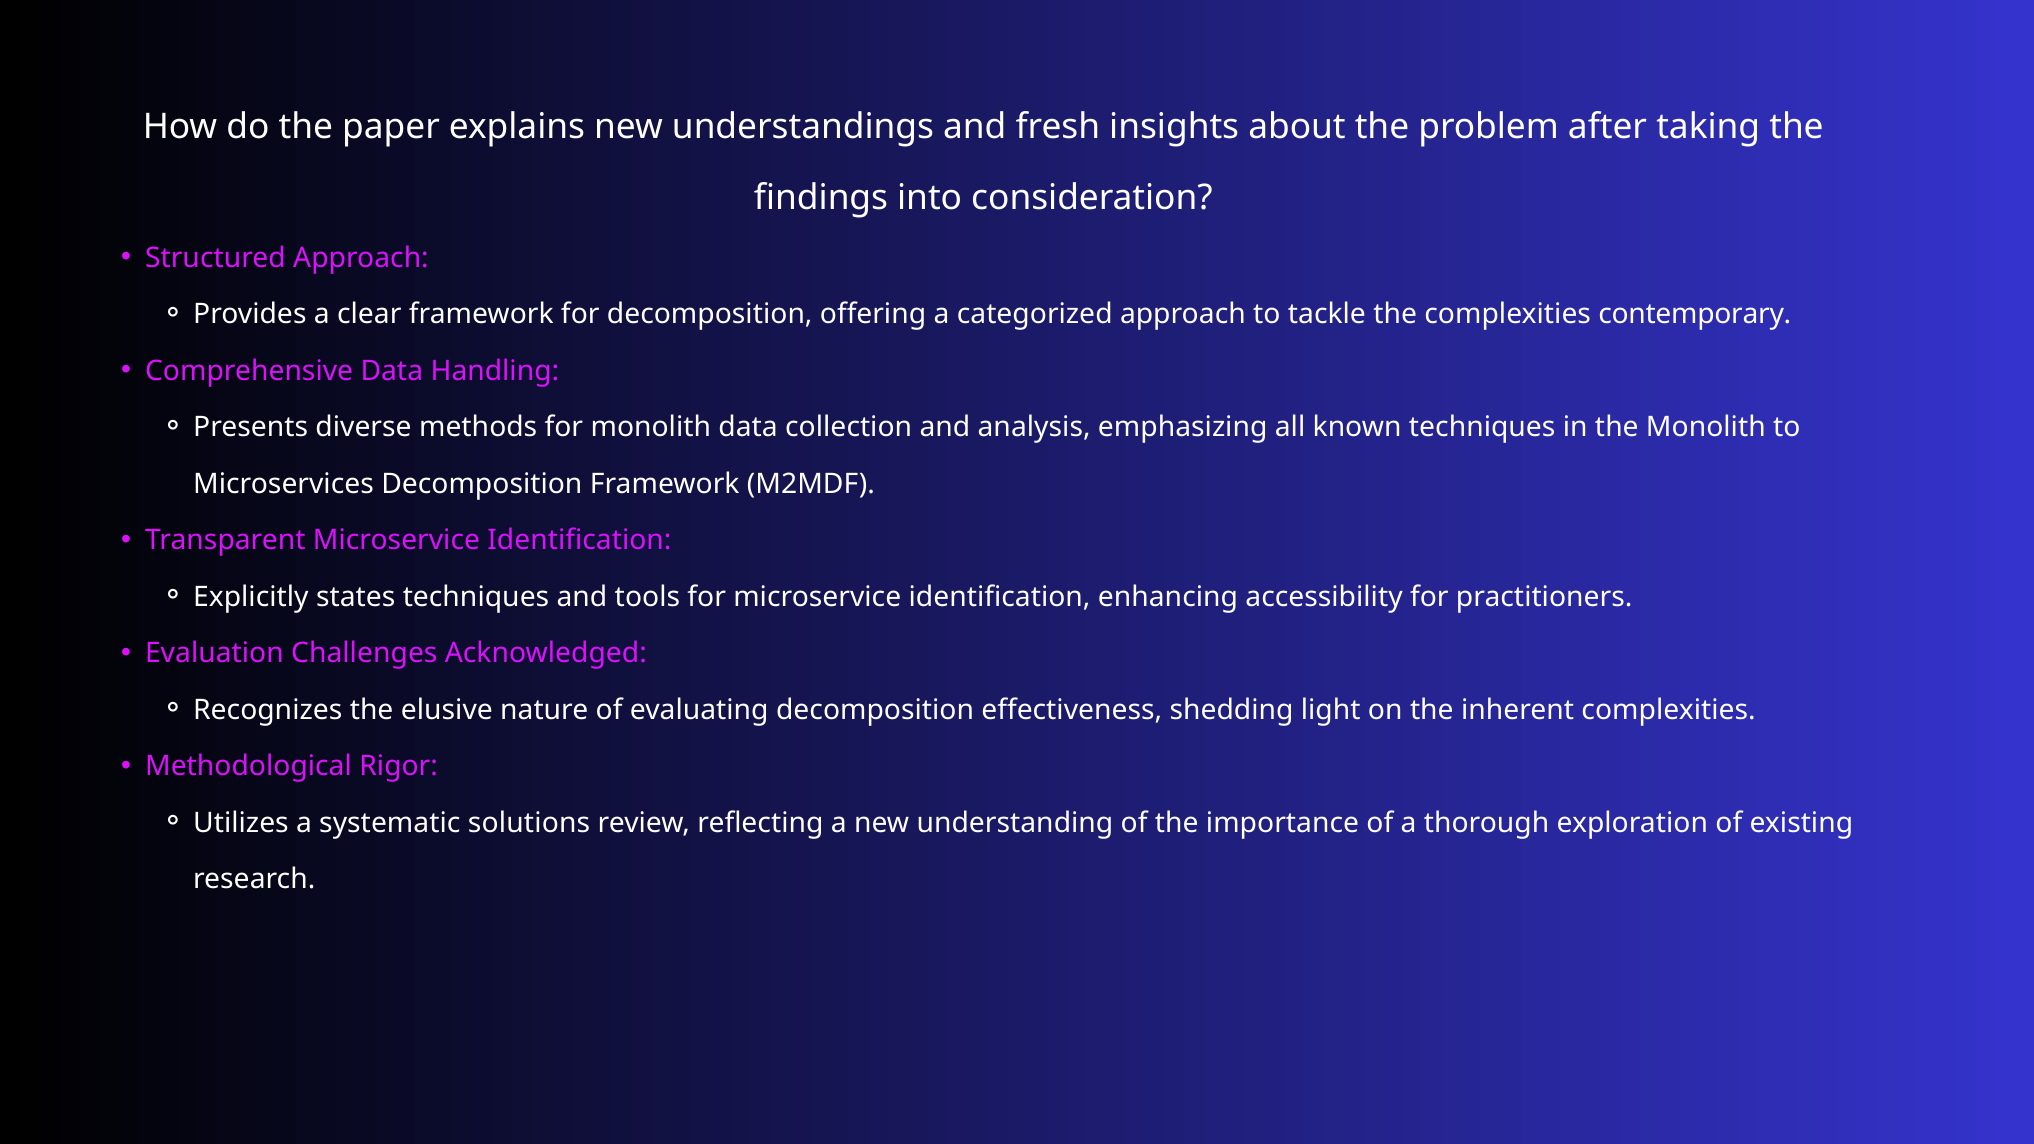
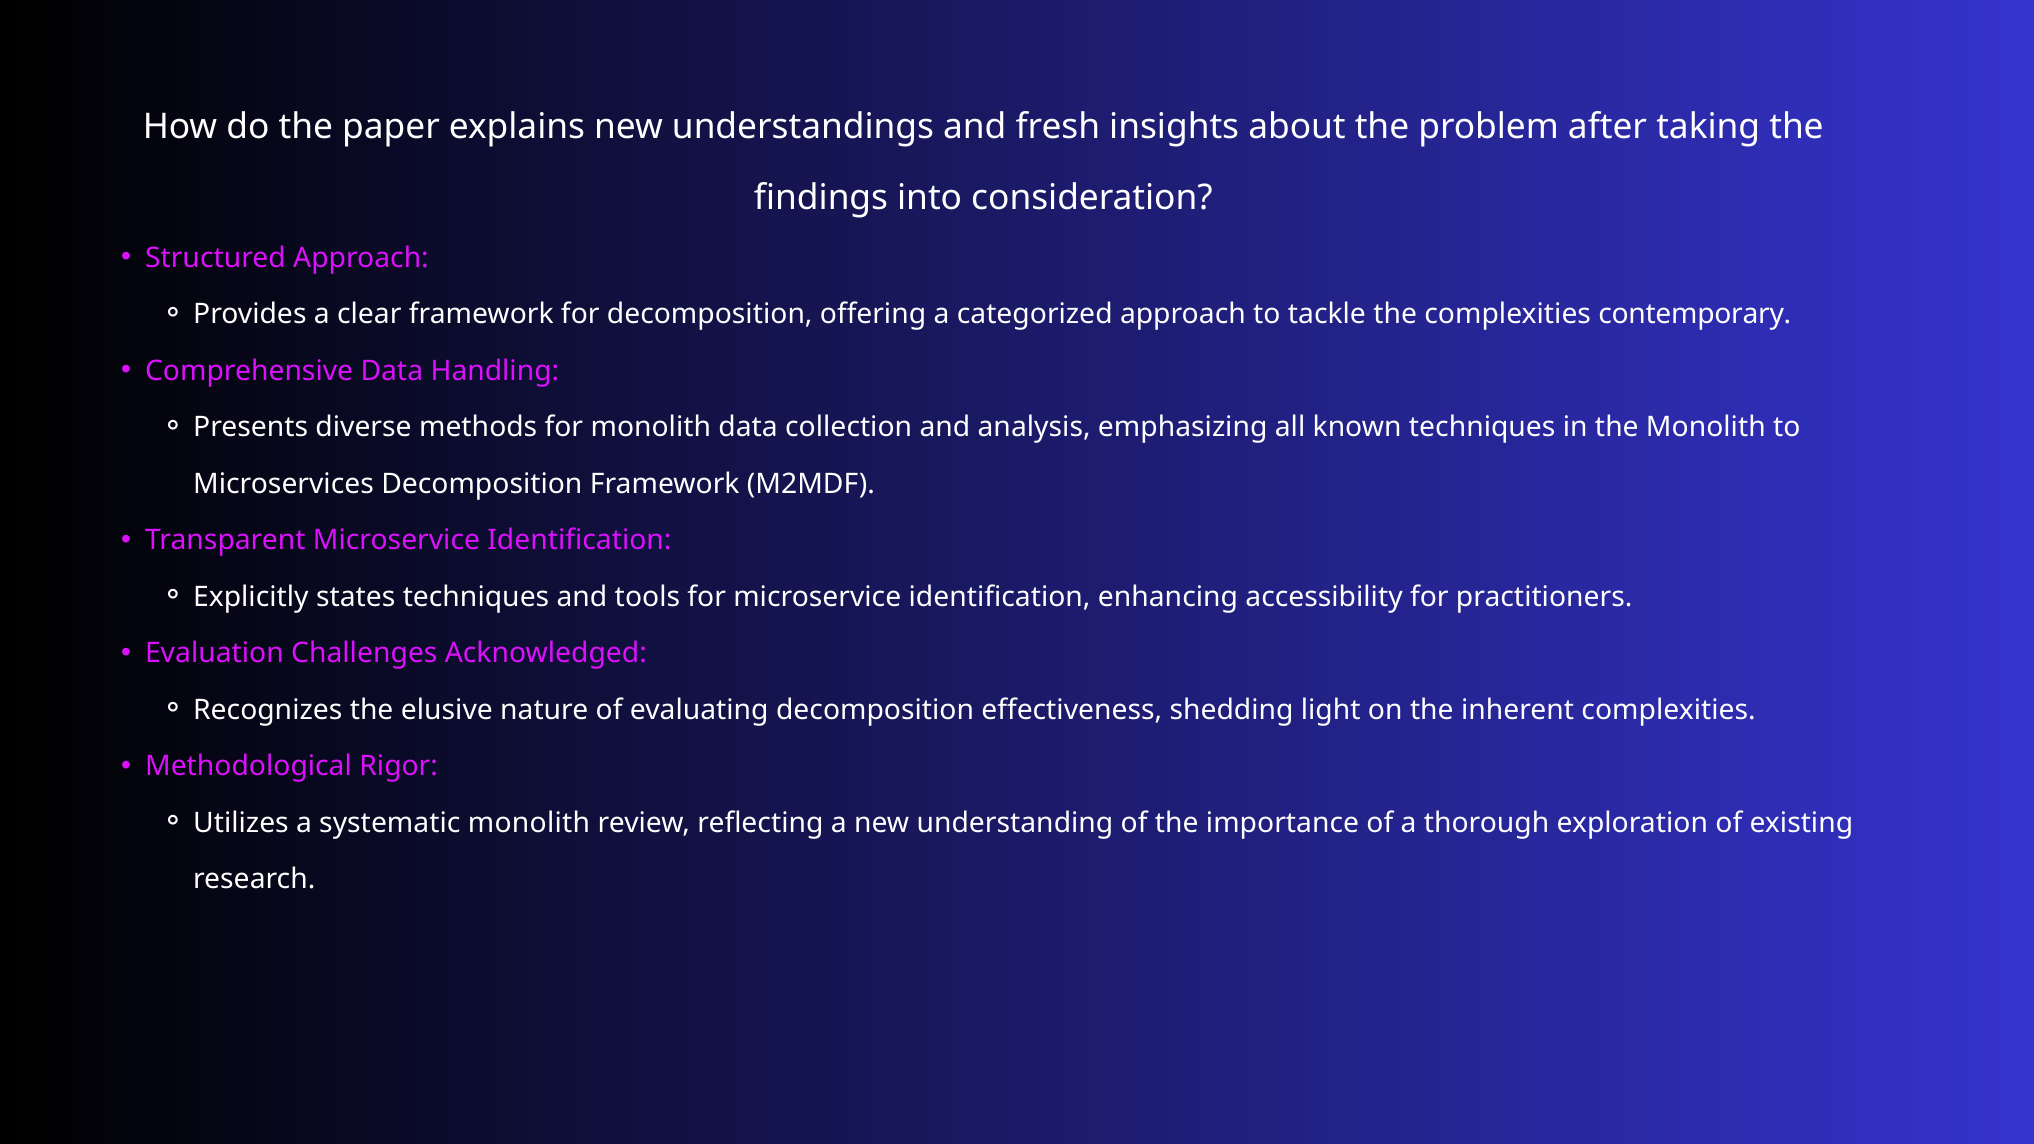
systematic solutions: solutions -> monolith (529, 823)
